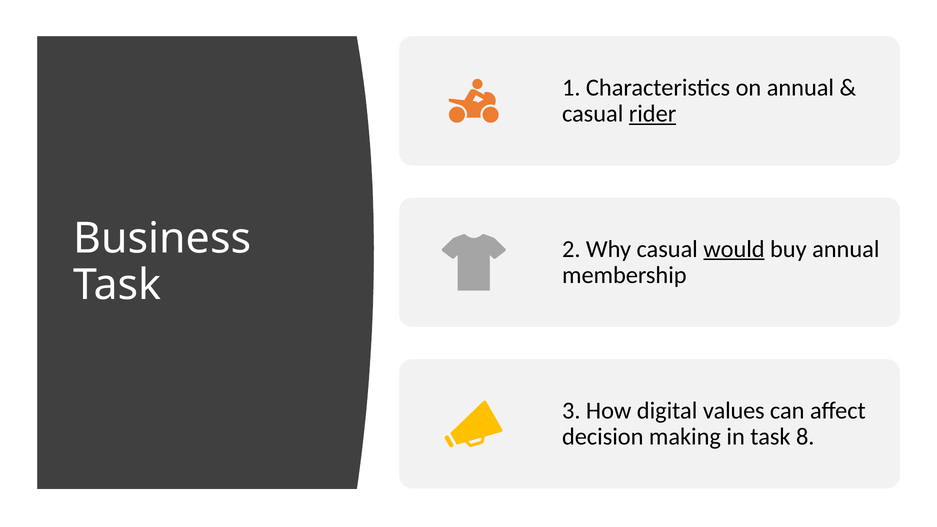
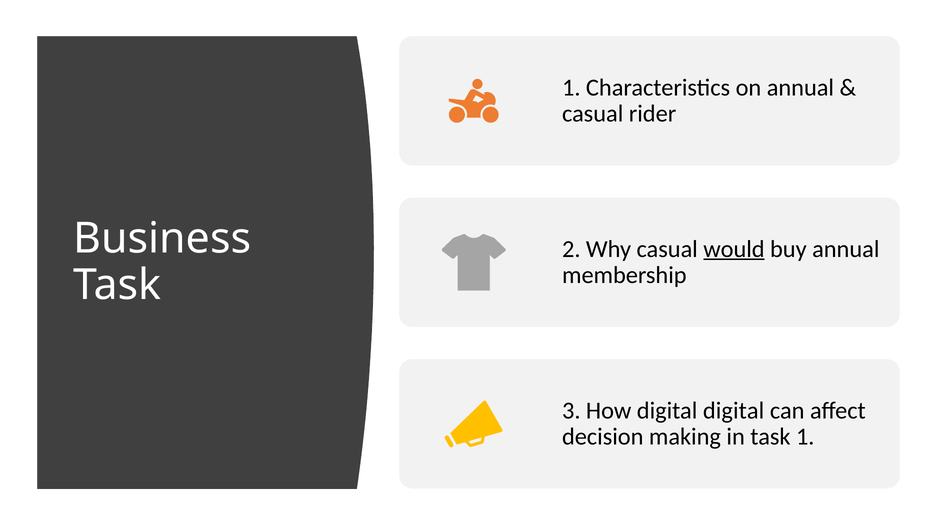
rider underline: present -> none (653, 114)
digital values: values -> digital (734, 411)
in task 8: 8 -> 1 (805, 437)
